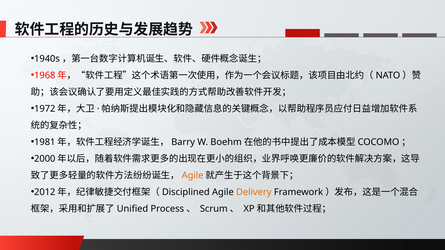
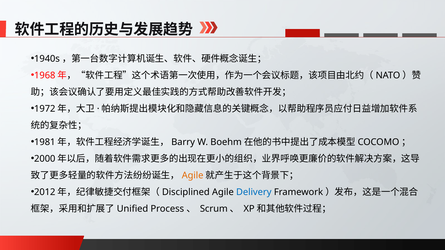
Delivery colour: orange -> blue (254, 192)
